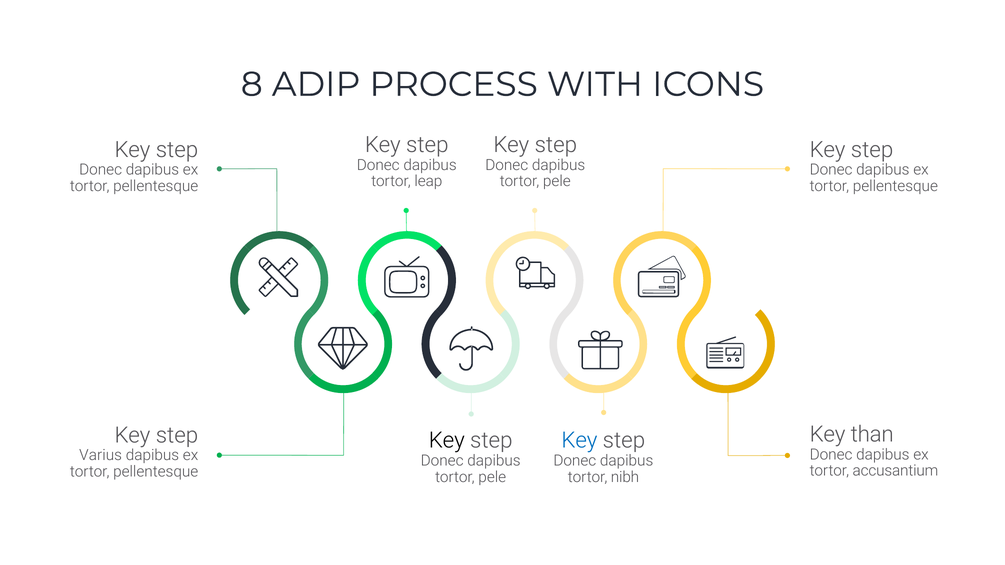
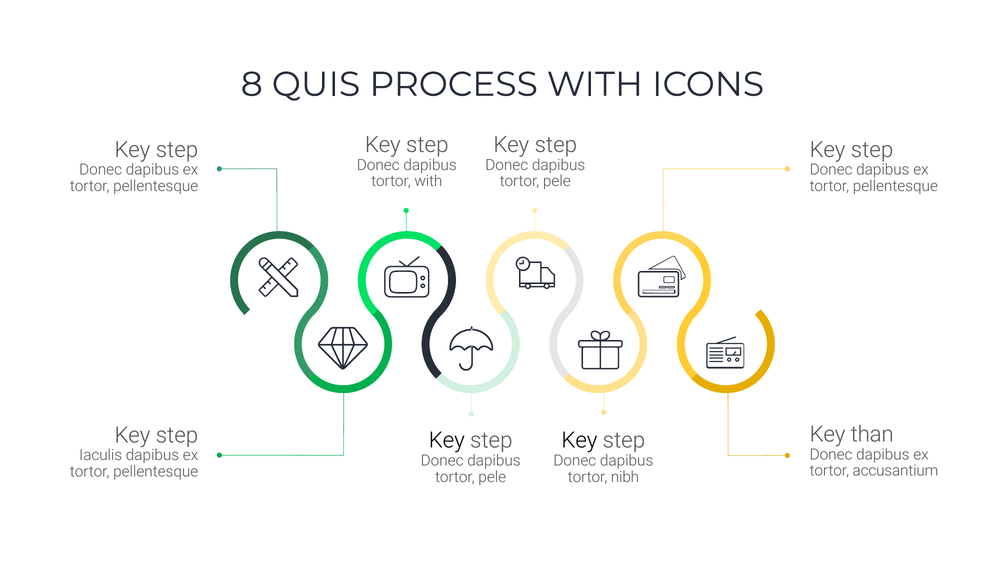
ADIP: ADIP -> QUIS (316, 85)
tortor leap: leap -> with (428, 181)
Key colour: blue -> black (579, 441)
Varius: Varius -> Iaculis (101, 456)
